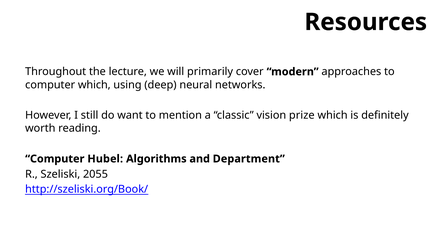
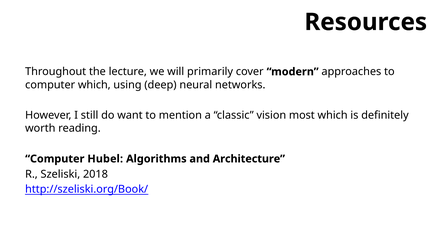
prize: prize -> most (302, 115)
Department: Department -> Architecture (249, 159)
2055: 2055 -> 2018 (95, 174)
